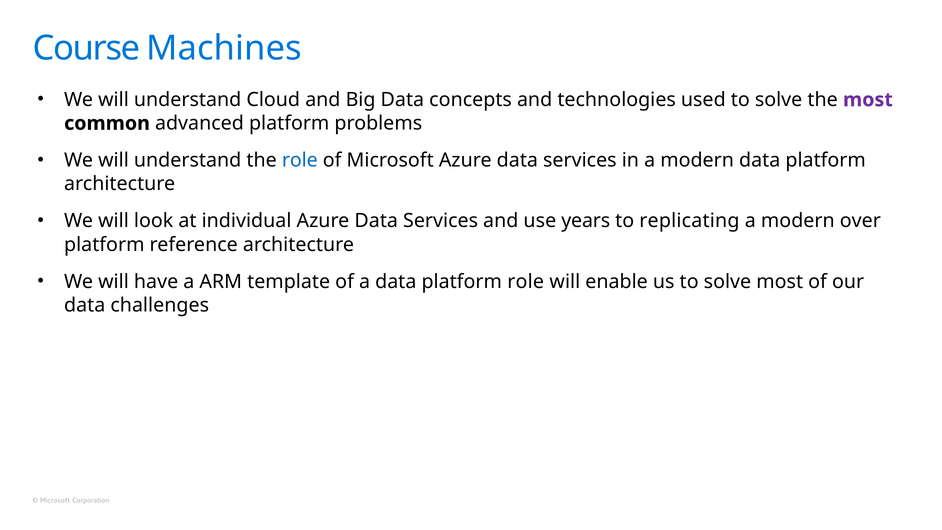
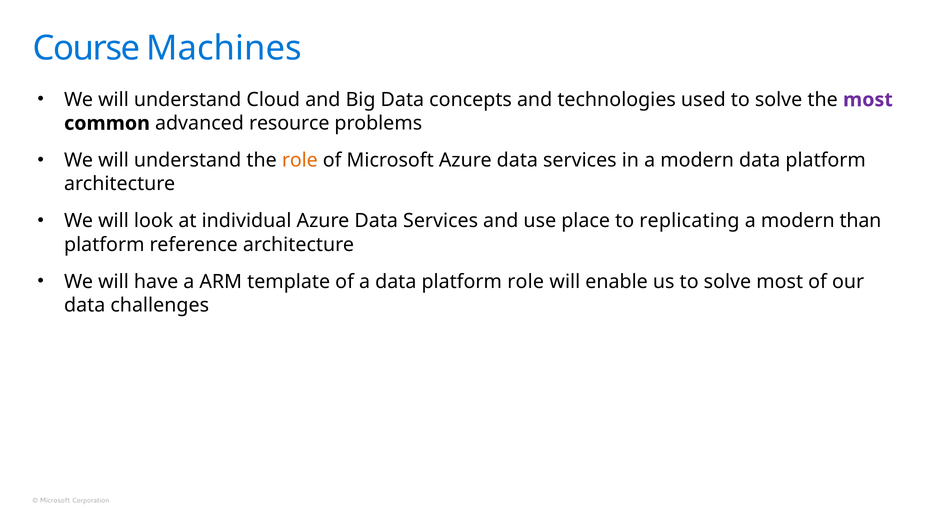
advanced platform: platform -> resource (289, 123)
role colour: blue -> orange (300, 160)
years: years -> place (586, 221)
over: over -> than (860, 221)
